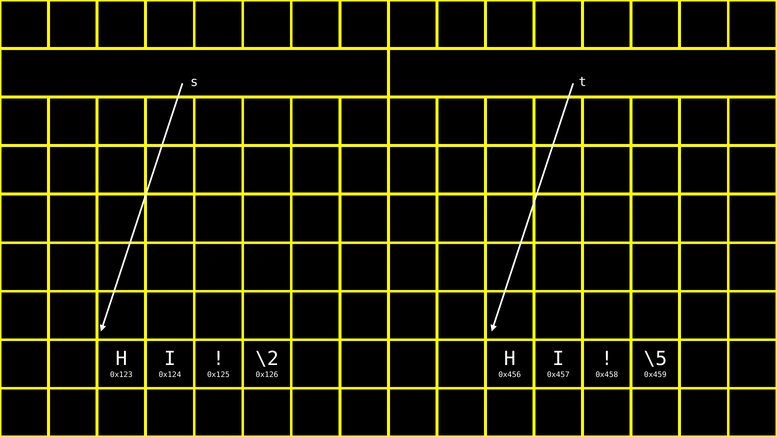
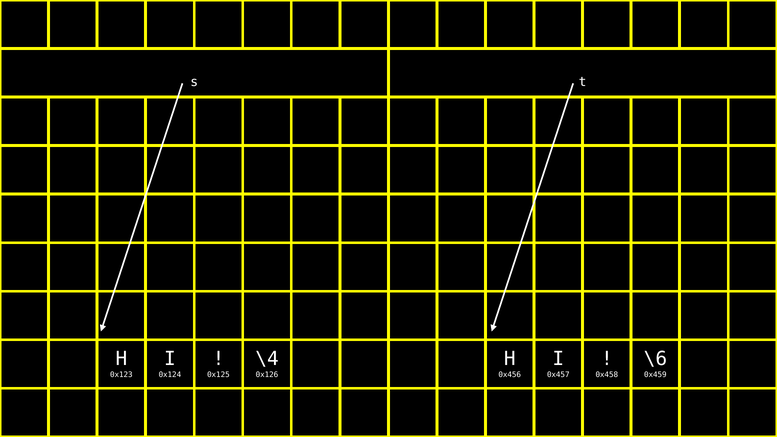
\2: \2 -> \4 (267, 359)
\5: \5 -> \6 (655, 359)
